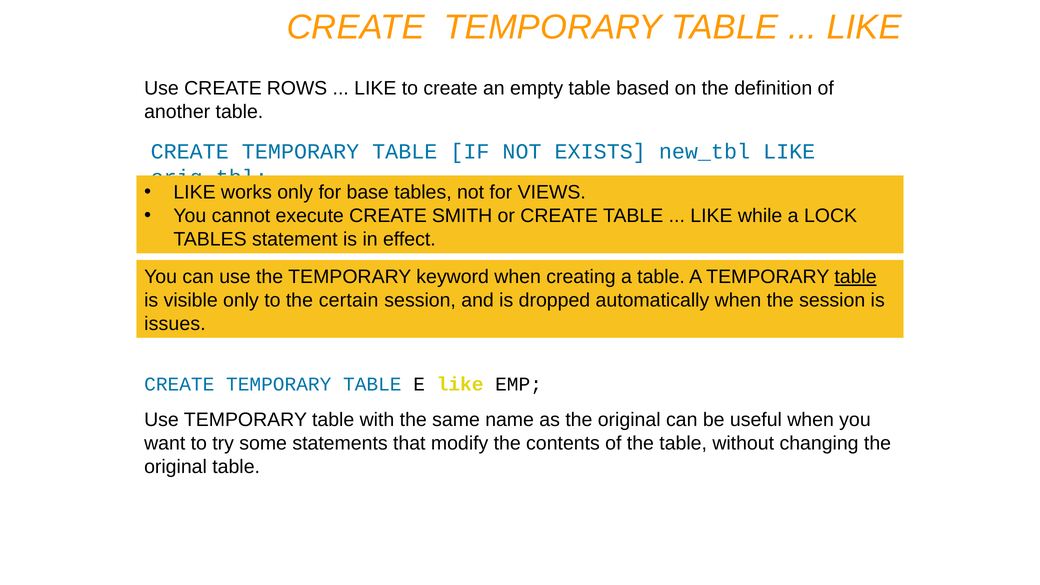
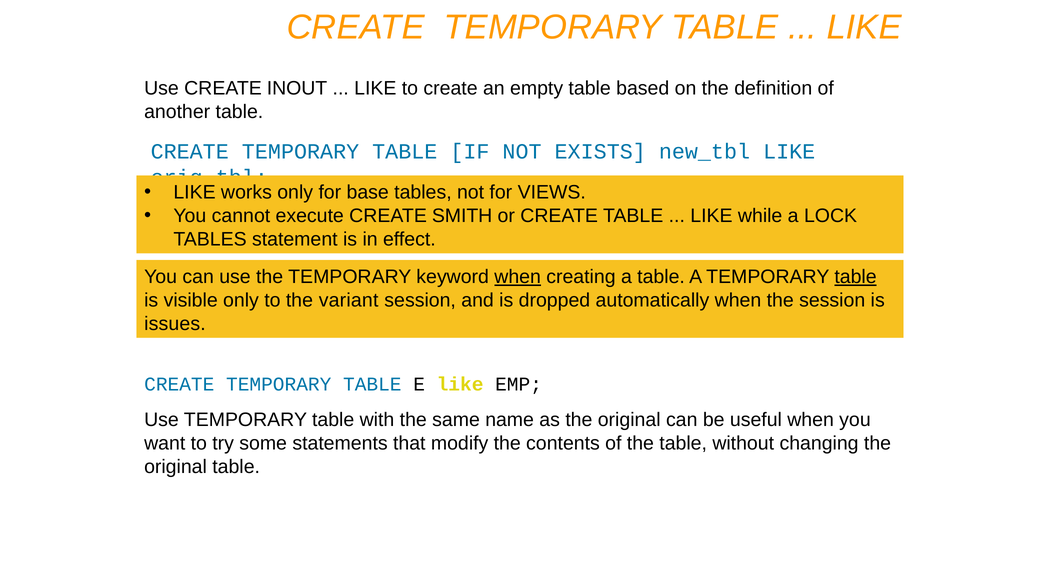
ROWS: ROWS -> INOUT (297, 88)
when underline: none -> present (518, 277)
certain: certain -> variant (349, 300)
